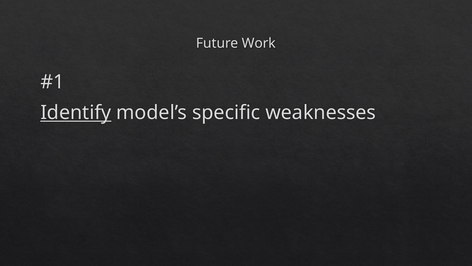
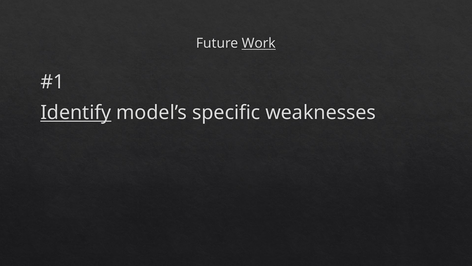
Work underline: none -> present (259, 43)
